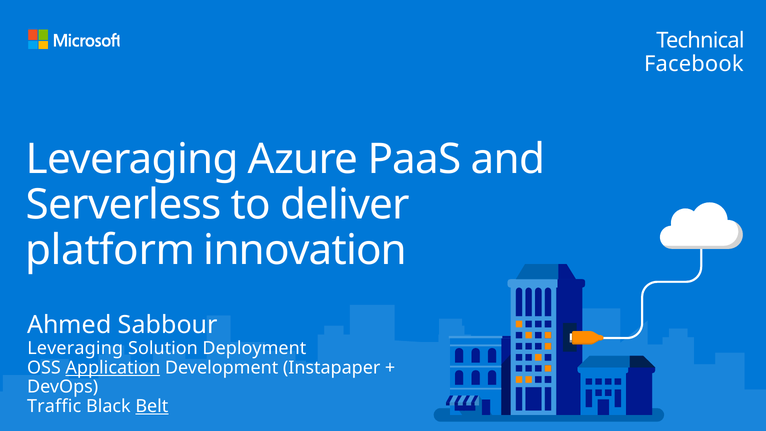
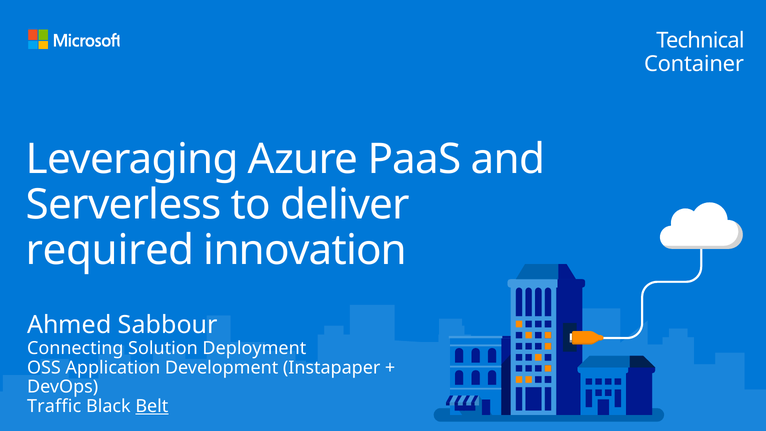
Facebook: Facebook -> Container (694, 64)
platform: platform -> required (110, 250)
Leveraging: Leveraging -> Connecting (75, 348)
Application underline: present -> none (113, 367)
